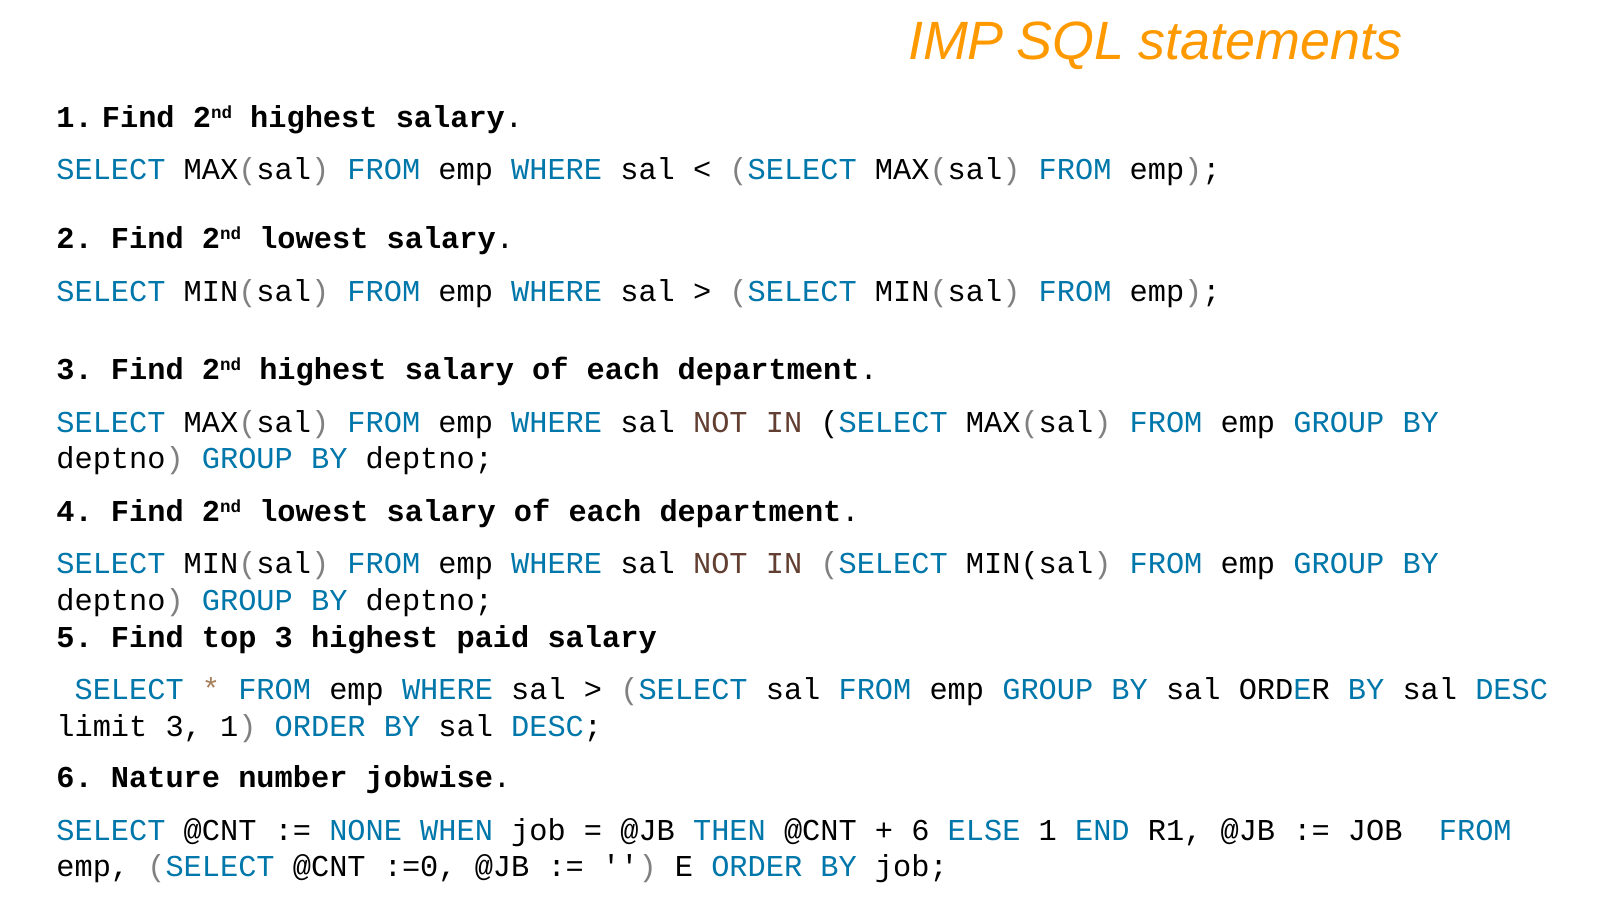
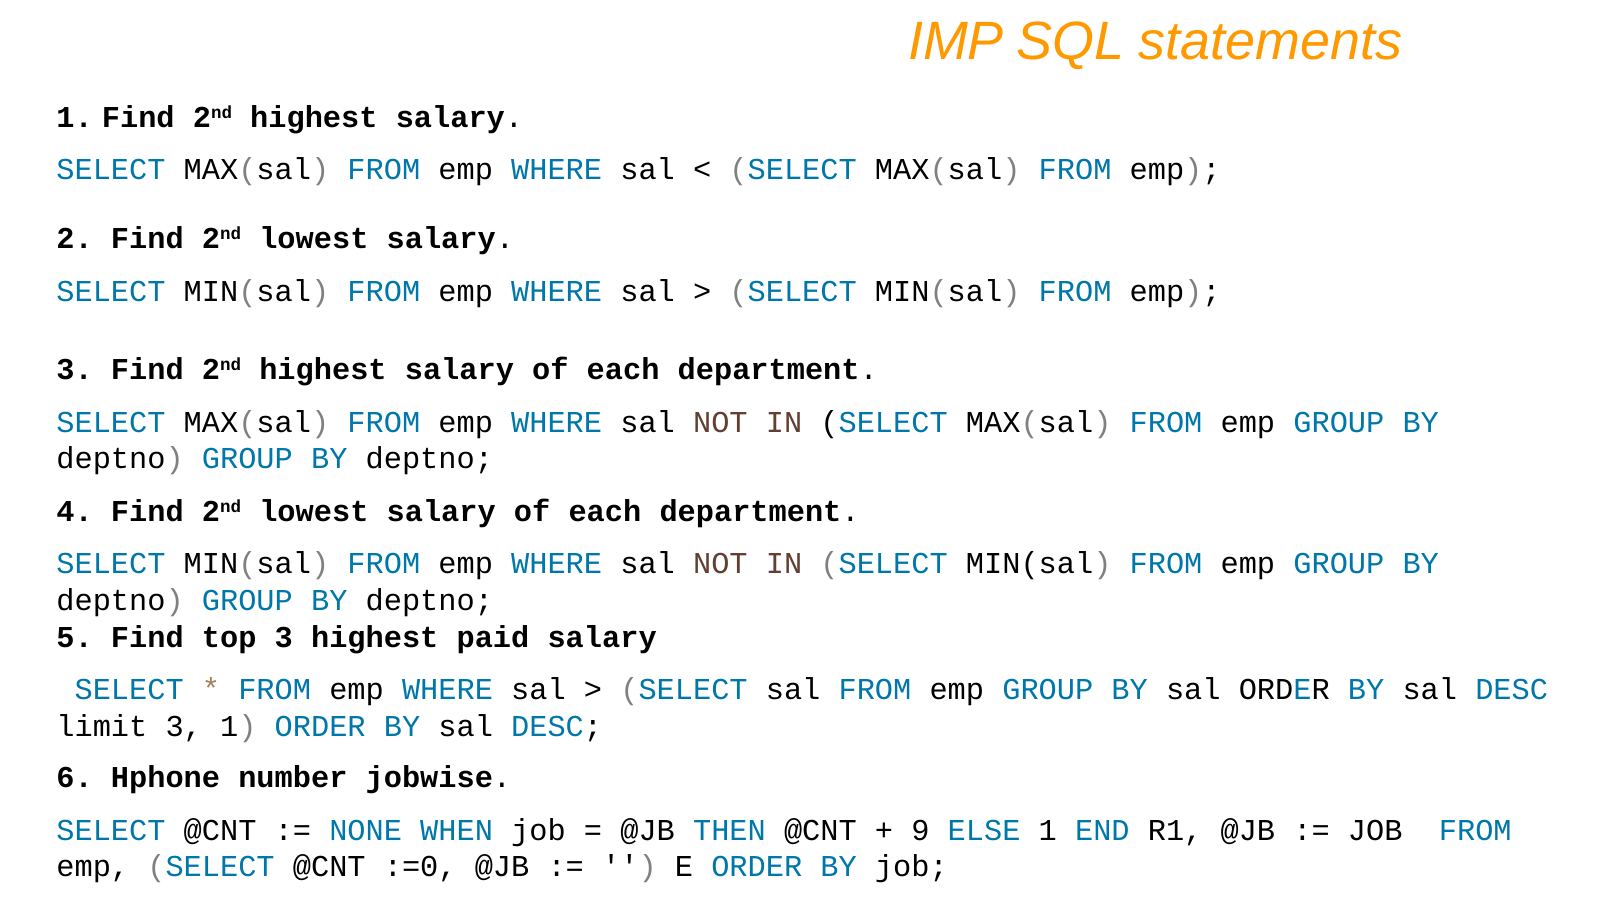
Nature: Nature -> Hphone (166, 777)
6: 6 -> 9 (920, 830)
